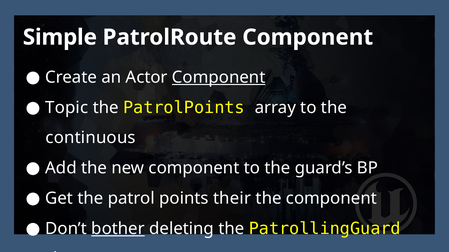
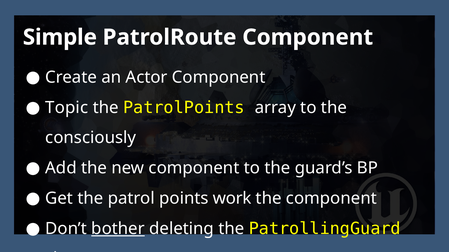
Component underline: present -> none (219, 77)
continuous: continuous -> consciously (91, 138)
their: their -> work (232, 199)
